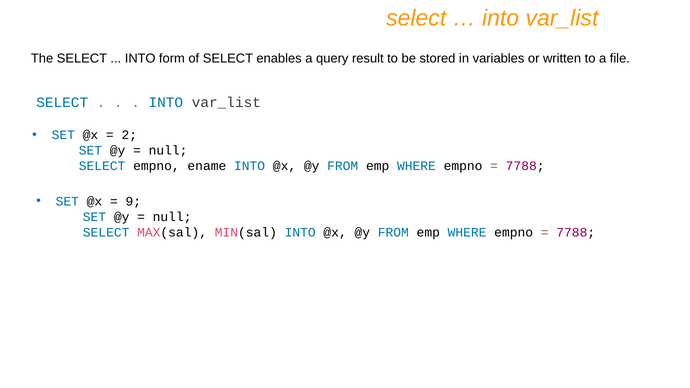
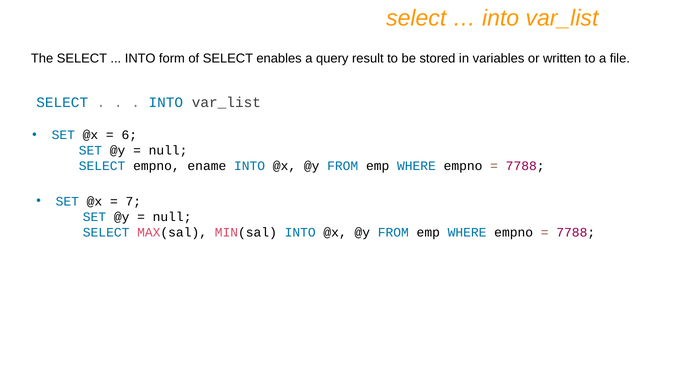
2: 2 -> 6 (129, 135)
9: 9 -> 7 (133, 201)
